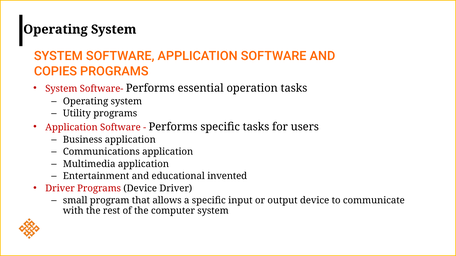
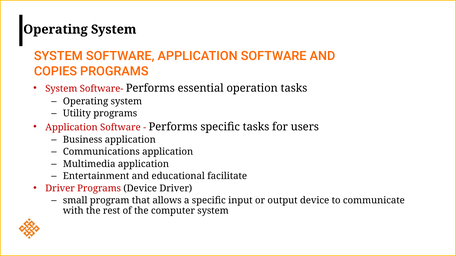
invented: invented -> facilitate (227, 176)
